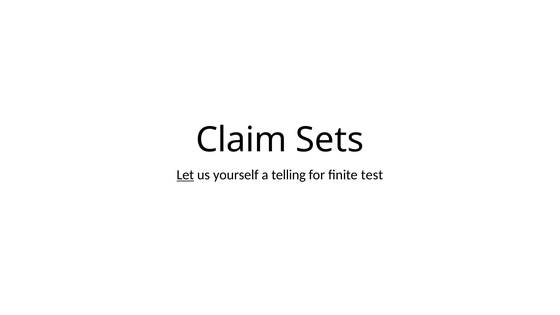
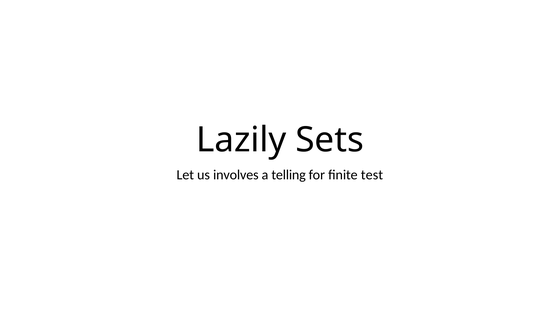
Claim: Claim -> Lazily (241, 140)
Let underline: present -> none (185, 175)
yourself: yourself -> involves (236, 175)
